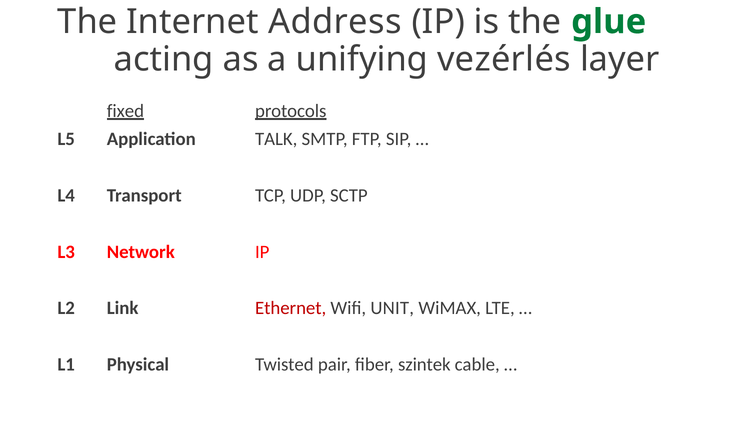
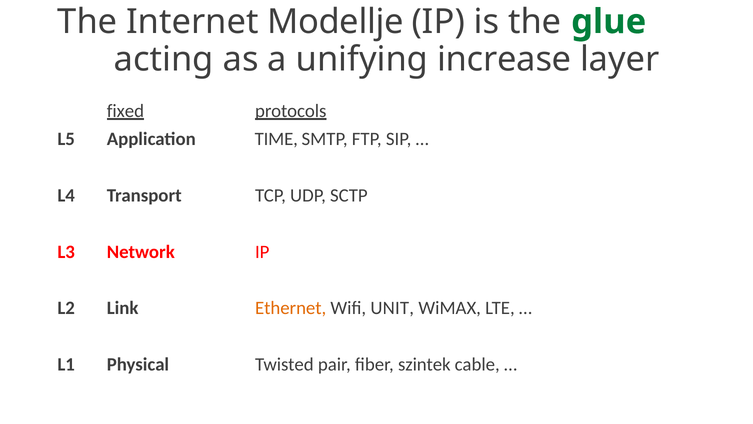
Address: Address -> Modellje (335, 22)
vezérlés: vezérlés -> increase (504, 59)
TALK: TALK -> TIME (276, 139)
Ethernet colour: red -> orange (291, 308)
